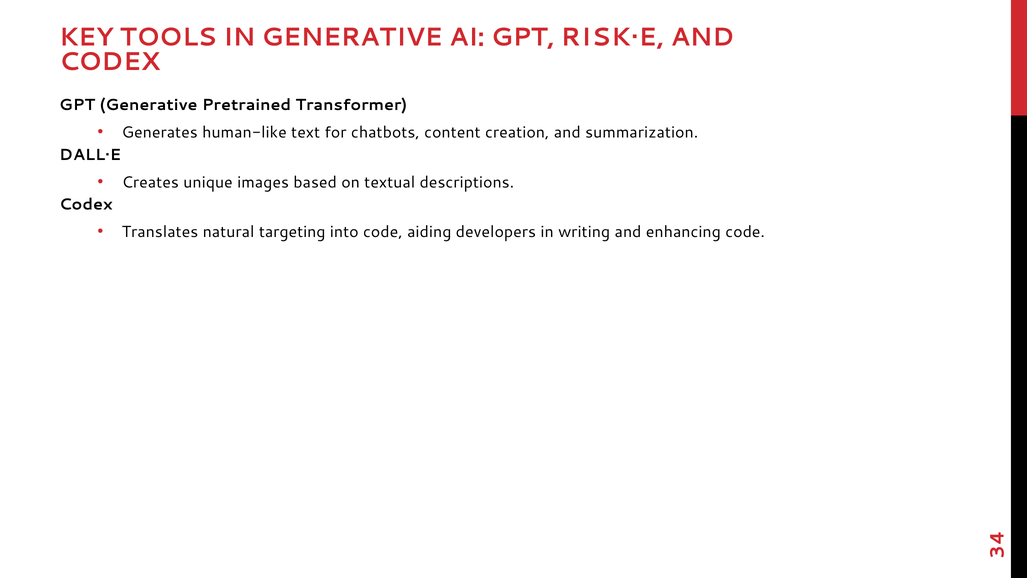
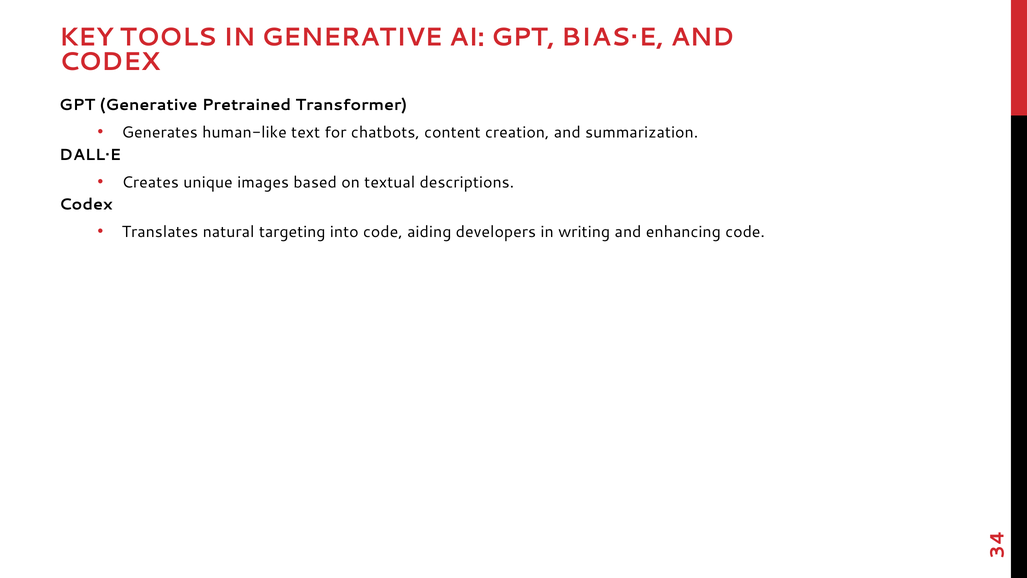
RISK·E: RISK·E -> BIAS·E (613, 37)
